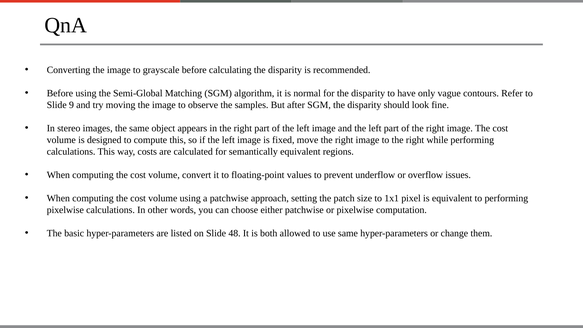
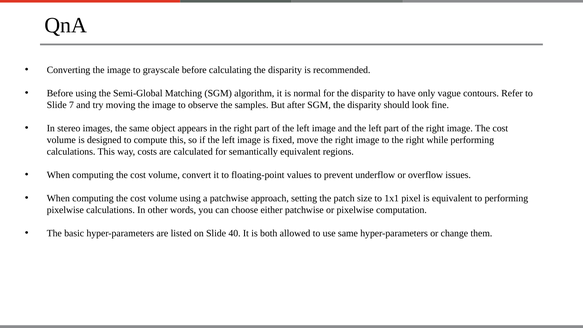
9: 9 -> 7 (71, 105)
48: 48 -> 40 (234, 233)
